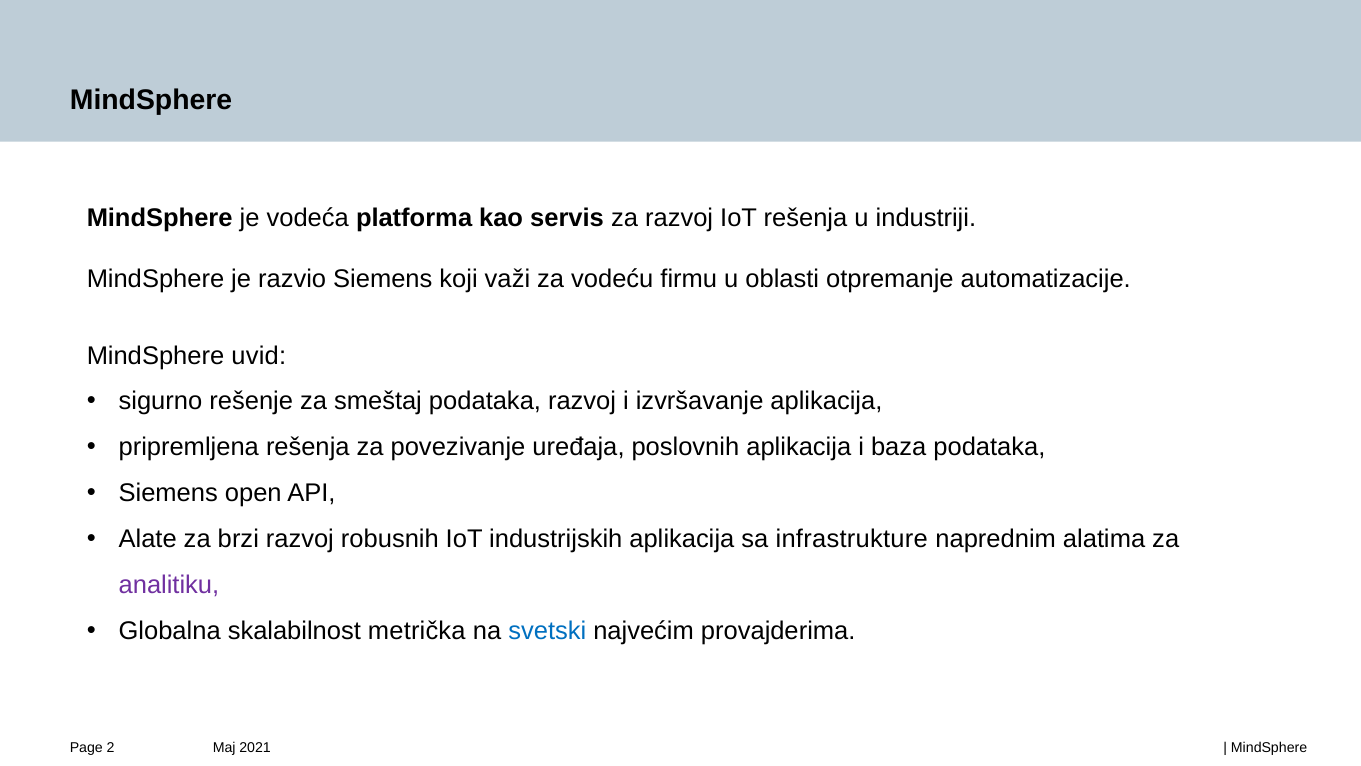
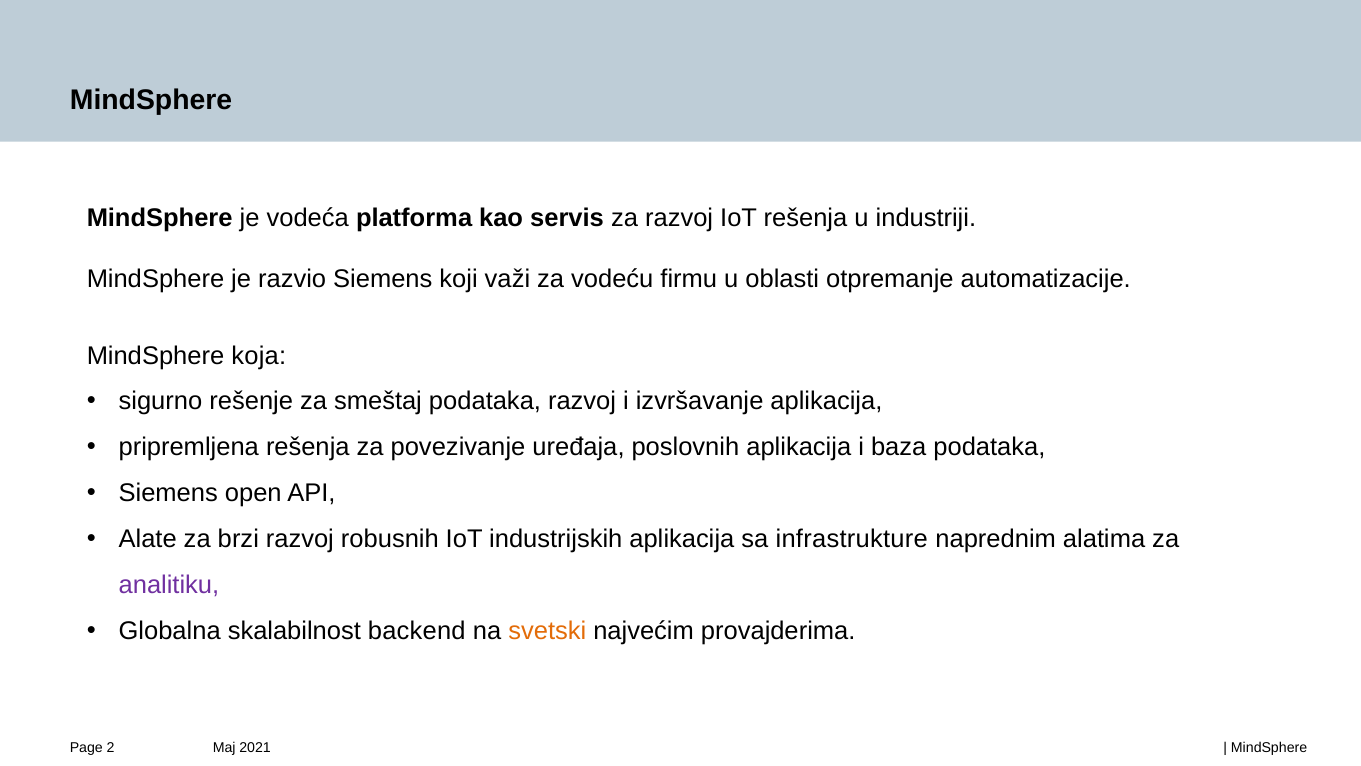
uvid: uvid -> koja (259, 355)
metrička: metrička -> backend (417, 631)
svetski colour: blue -> orange (547, 631)
